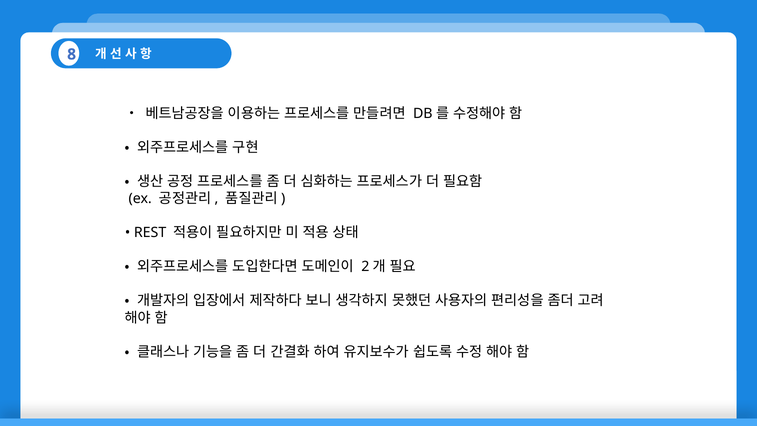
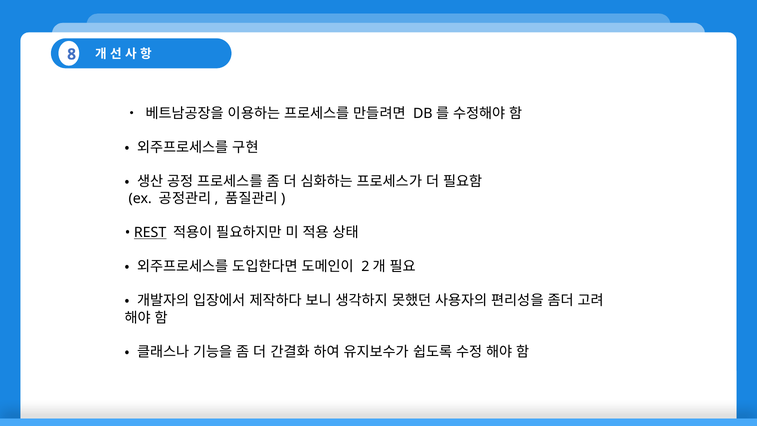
REST underline: none -> present (150, 233)
